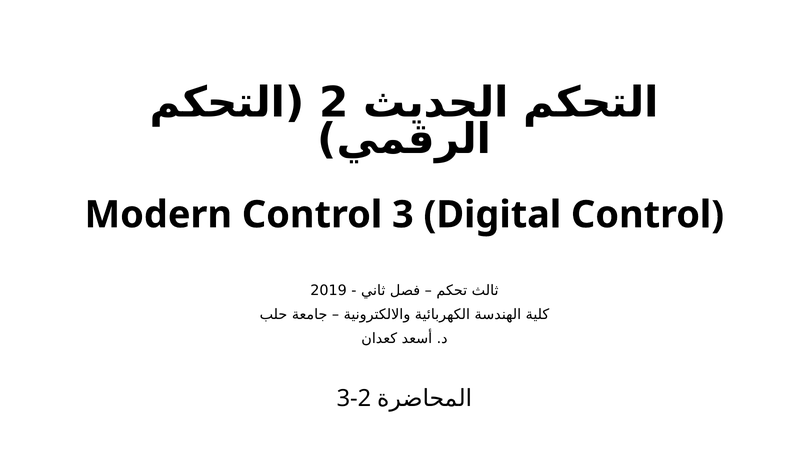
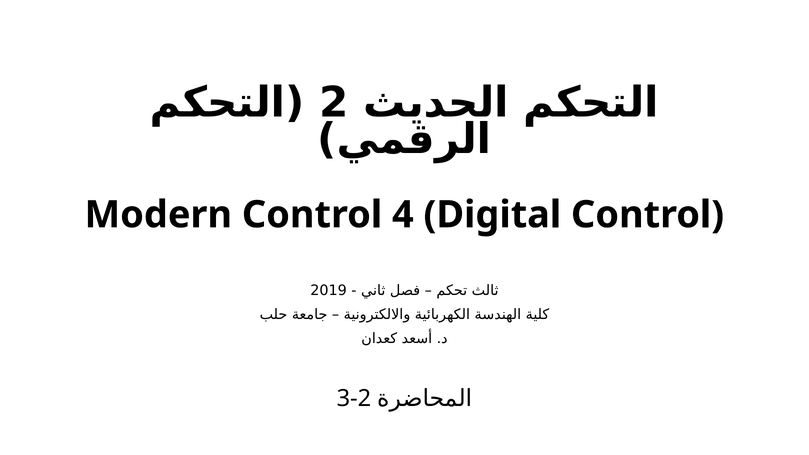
Control 3: 3 -> 4 (403, 215)
